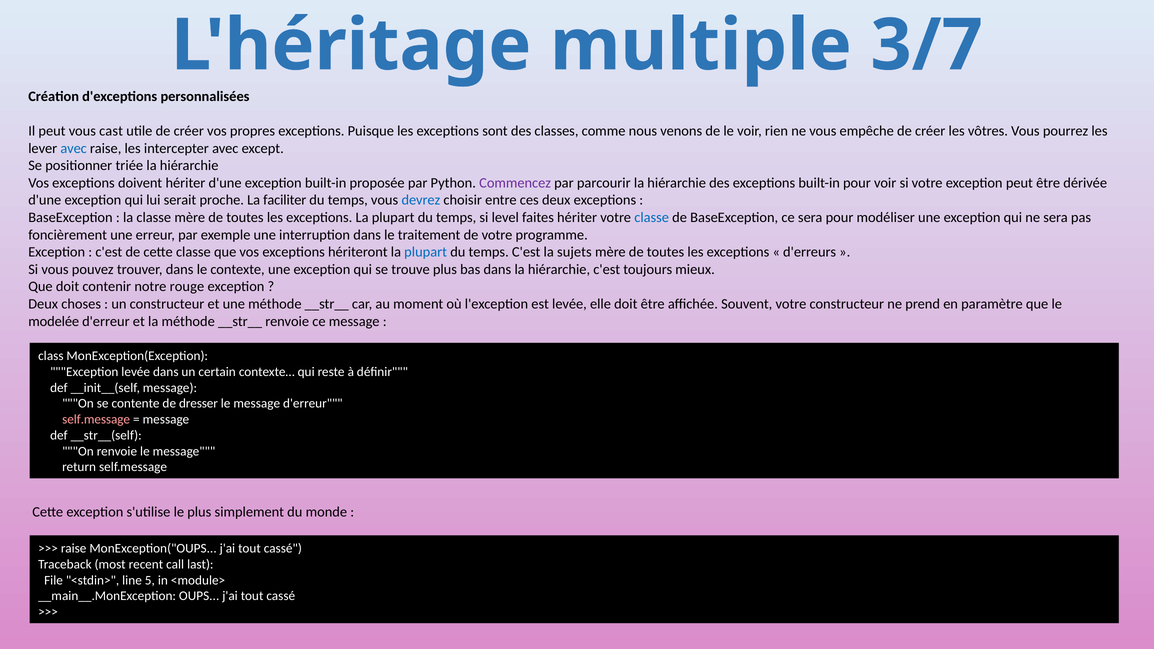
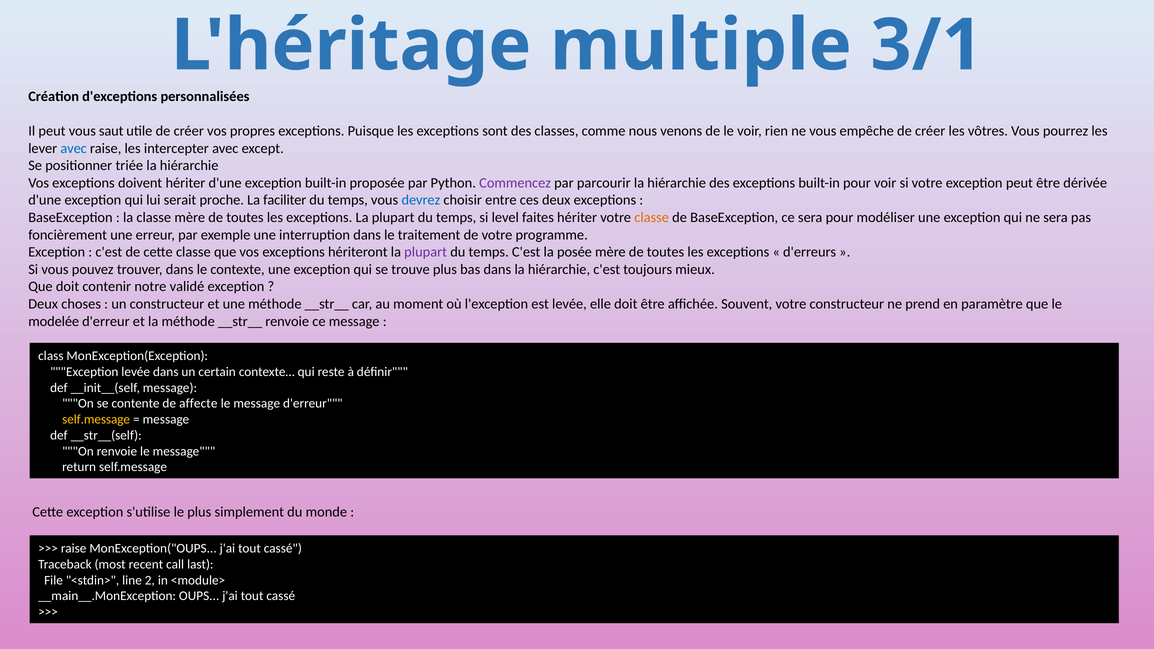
3/7: 3/7 -> 3/1 (927, 46)
cast: cast -> saut (111, 131)
classe colour: blue -> orange (652, 218)
plupart colour: blue -> purple (426, 252)
sujets: sujets -> posée (574, 252)
rouge: rouge -> validé (187, 287)
dresser: dresser -> affecte (198, 404)
self.message colour: pink -> yellow (96, 420)
5: 5 -> 2 (150, 580)
